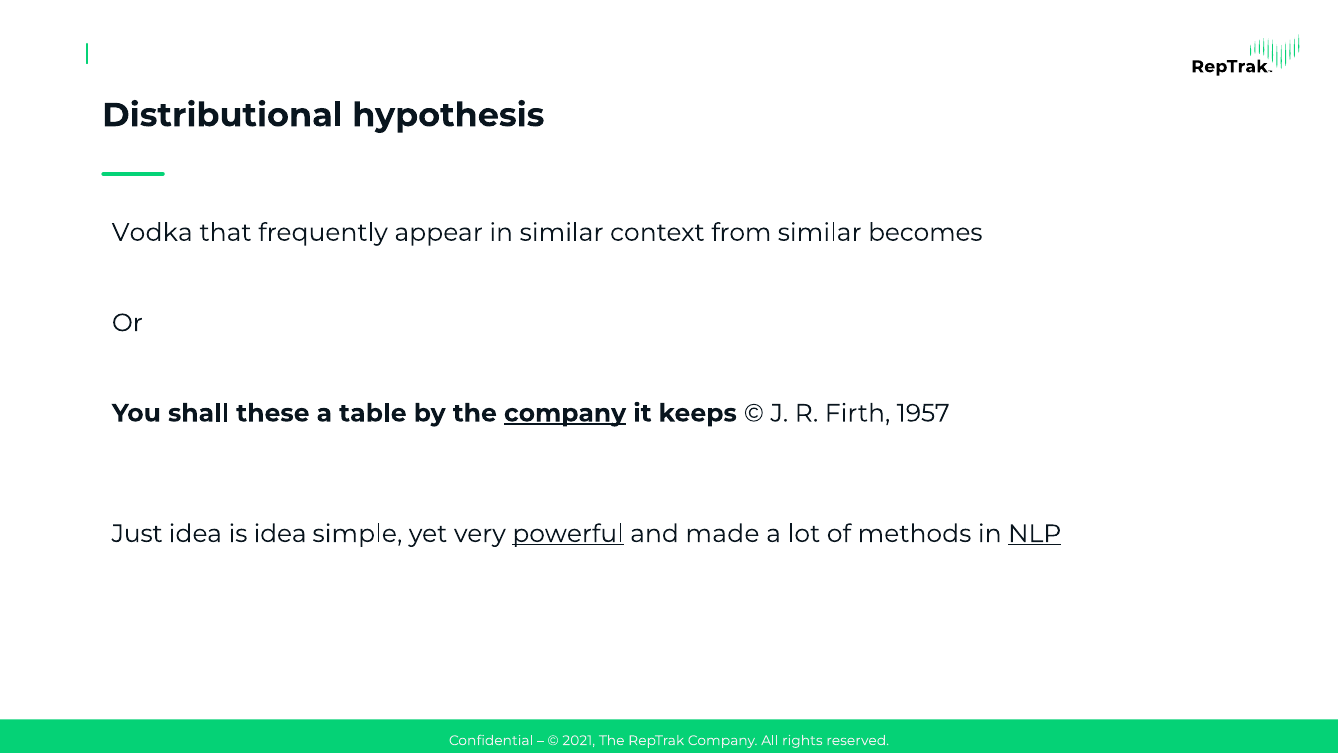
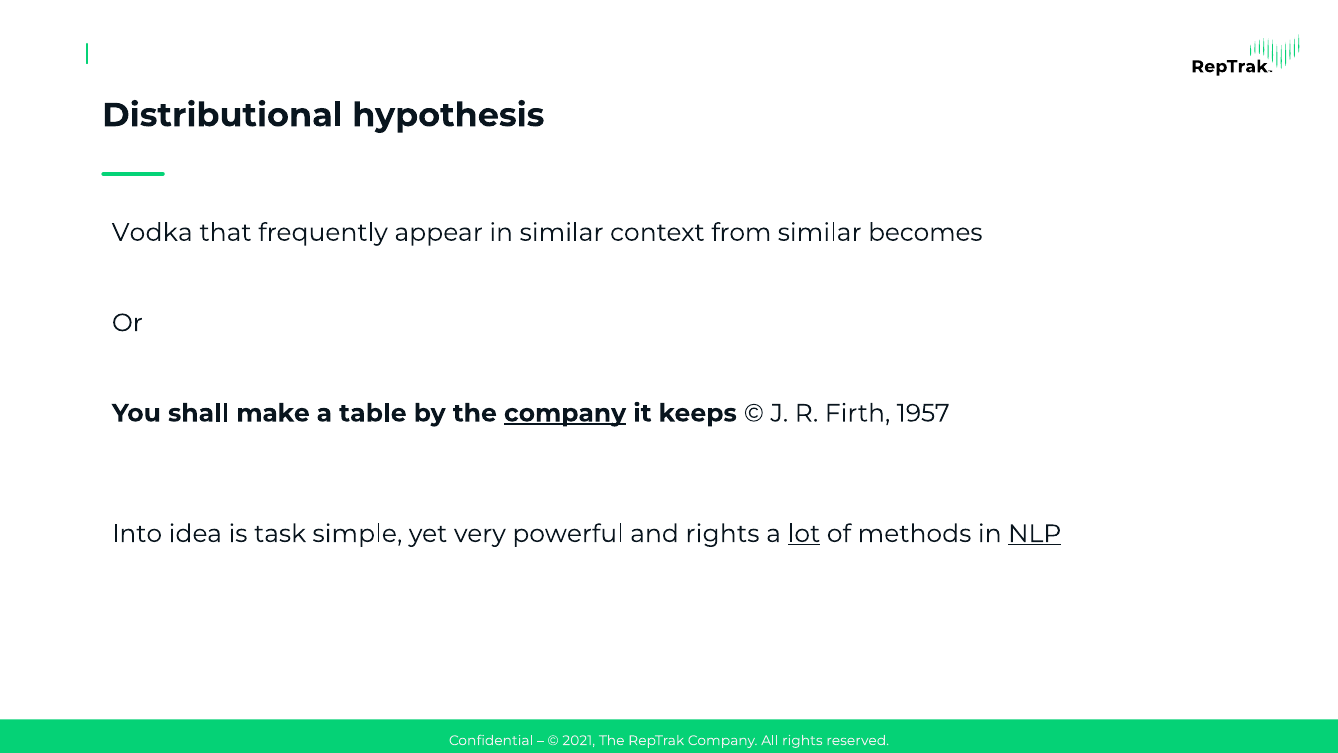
these: these -> make (273, 413)
Just: Just -> Into (137, 533)
is idea: idea -> task (280, 533)
powerful underline: present -> none (568, 533)
and made: made -> rights (722, 533)
lot underline: none -> present (804, 533)
